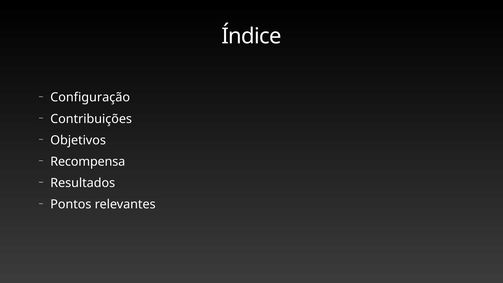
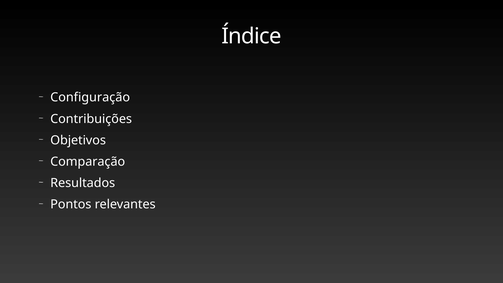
Recompensa: Recompensa -> Comparação (88, 162)
